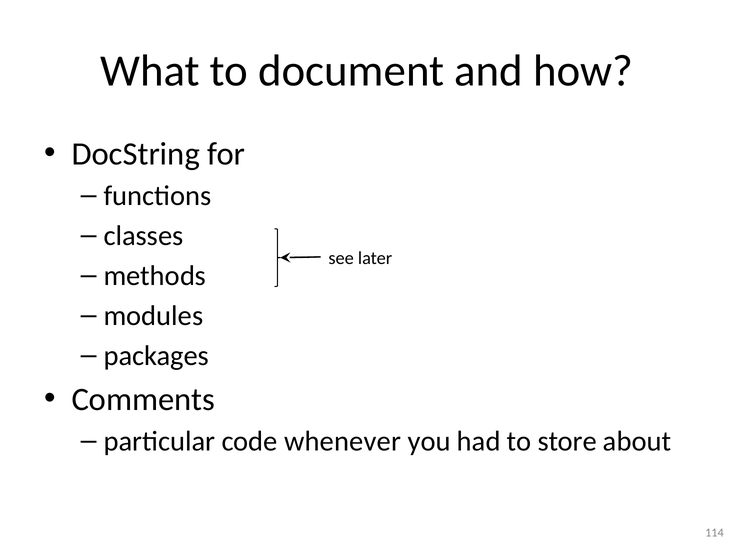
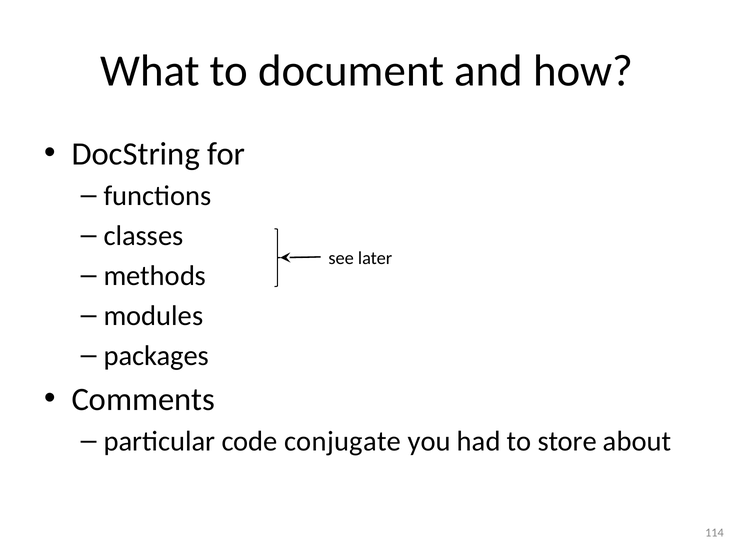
whenever: whenever -> conjugate (343, 442)
